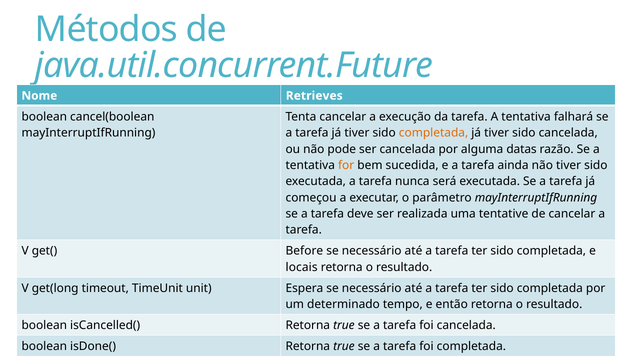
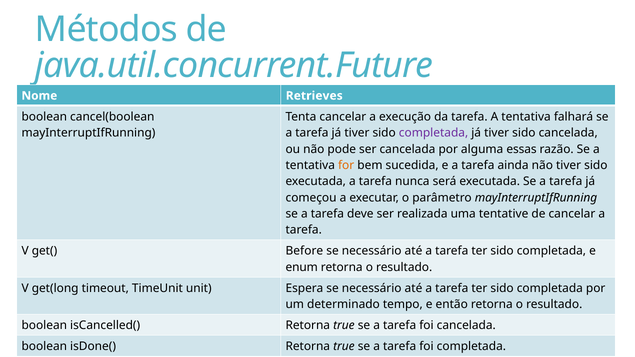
completada colour: orange -> purple (434, 133)
datas: datas -> essas (522, 149)
locais: locais -> enum (302, 267)
